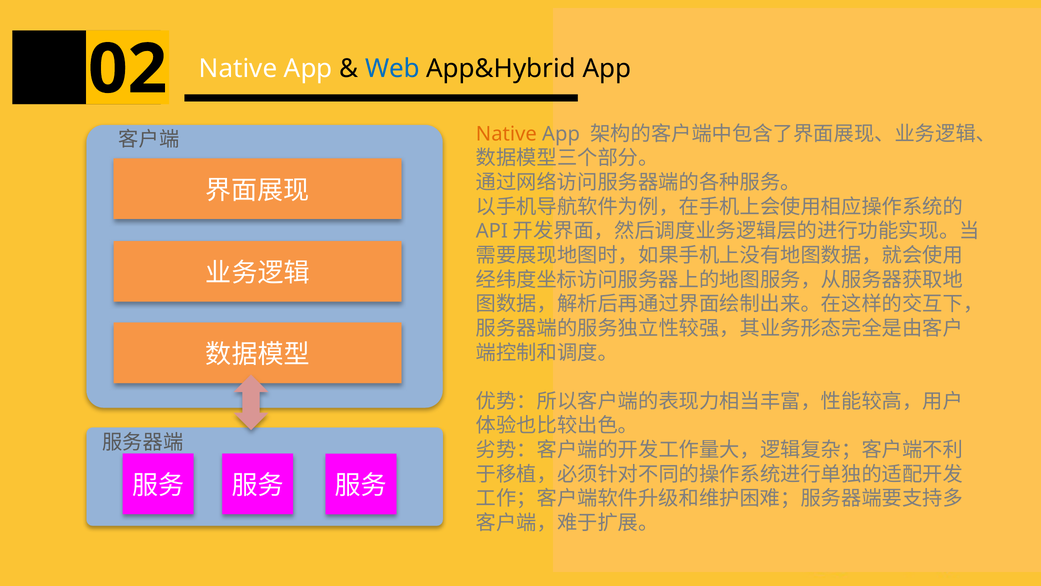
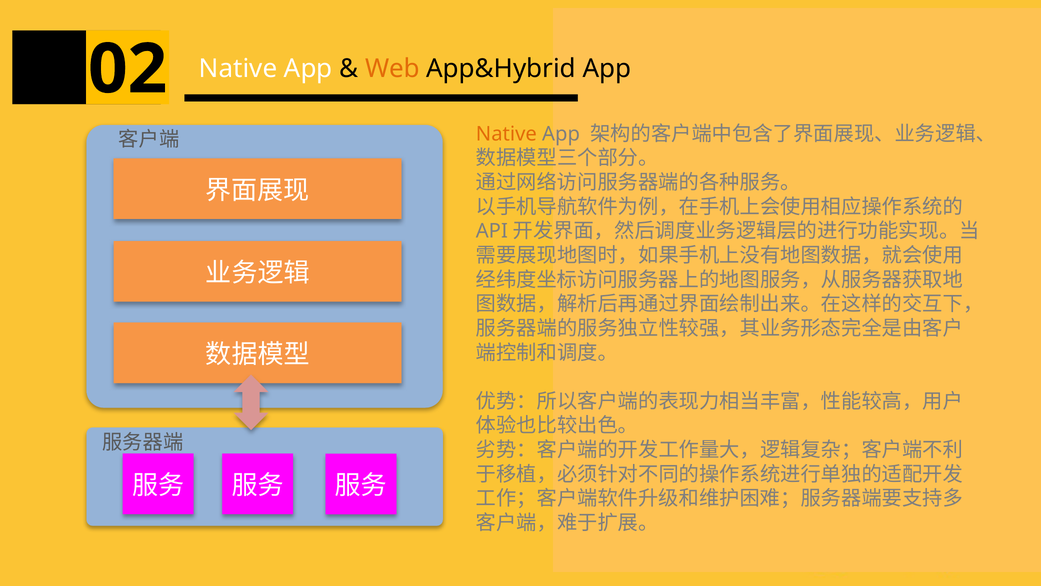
Web colour: blue -> orange (392, 69)
